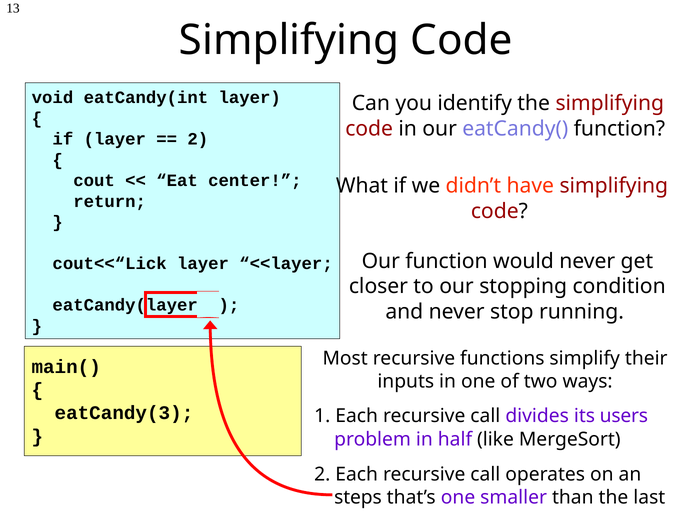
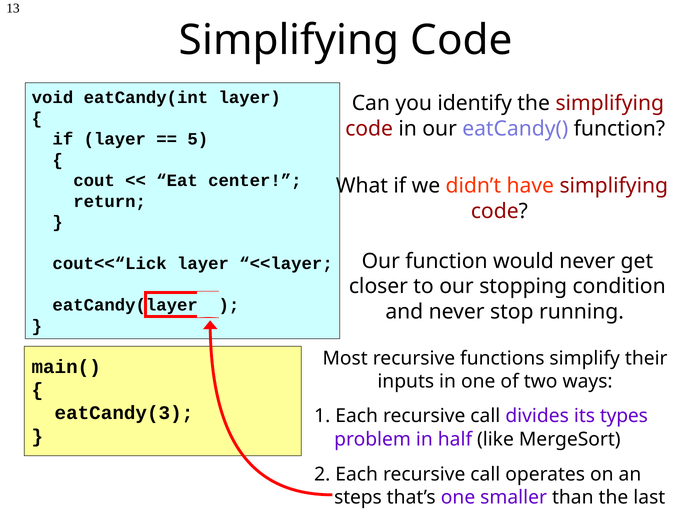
2: 2 -> 5 (198, 139)
users: users -> types (624, 416)
